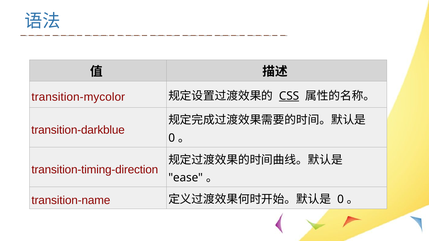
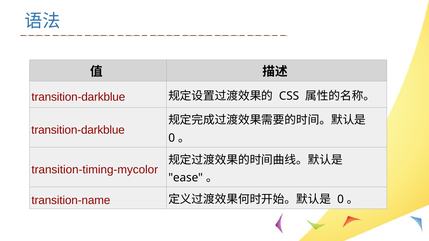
transition-mycolor: transition-mycolor -> transition-darkblue (78, 97)
CSS underline: present -> none (289, 96)
transition-timing-direction: transition-timing-direction -> transition-timing-mycolor (95, 170)
